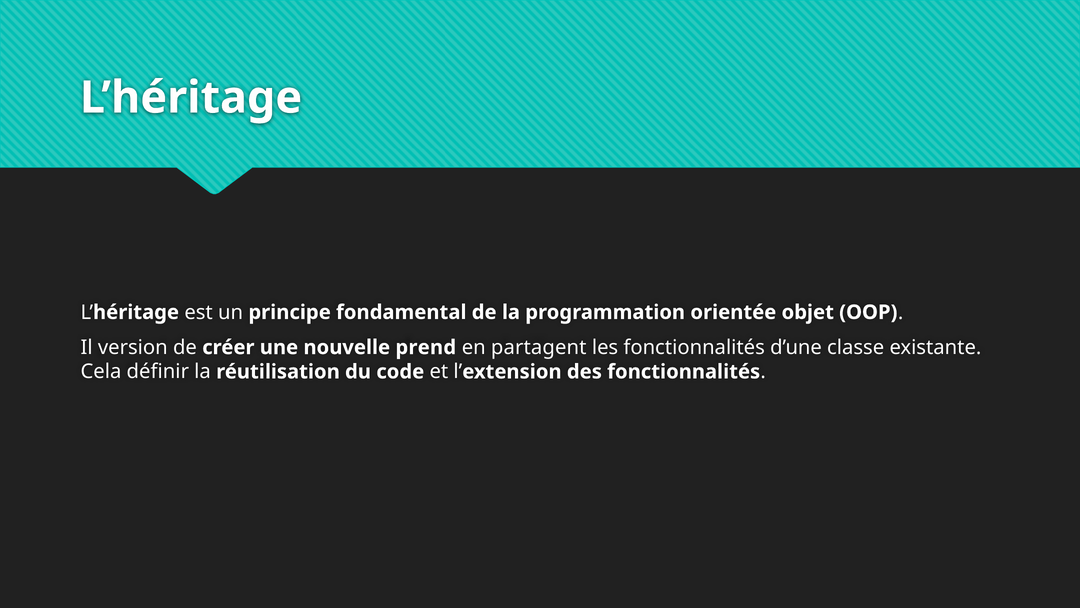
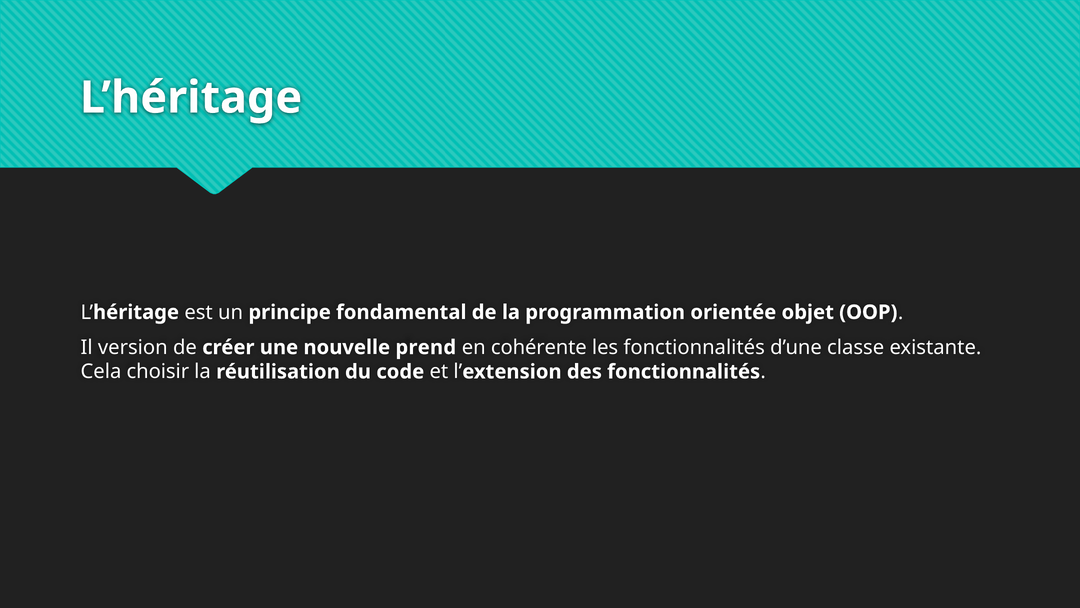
partagent: partagent -> cohérente (539, 347)
définir: définir -> choisir (158, 371)
